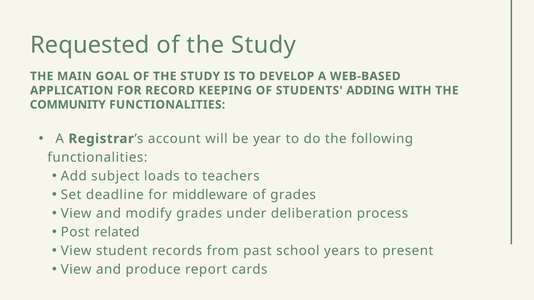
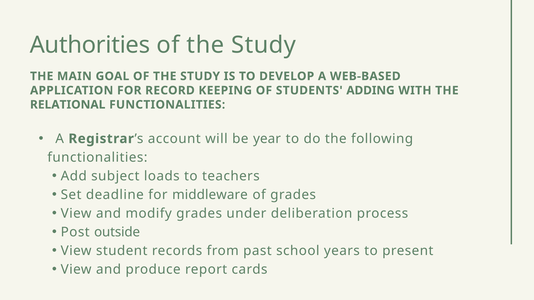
Requested: Requested -> Authorities (90, 45)
COMMUNITY: COMMUNITY -> RELATIONAL (68, 105)
related: related -> outside (117, 232)
